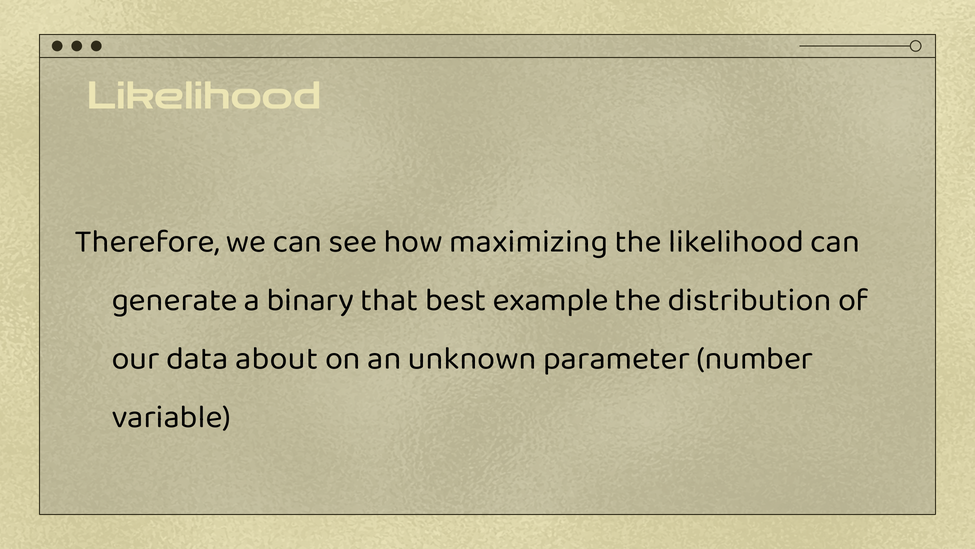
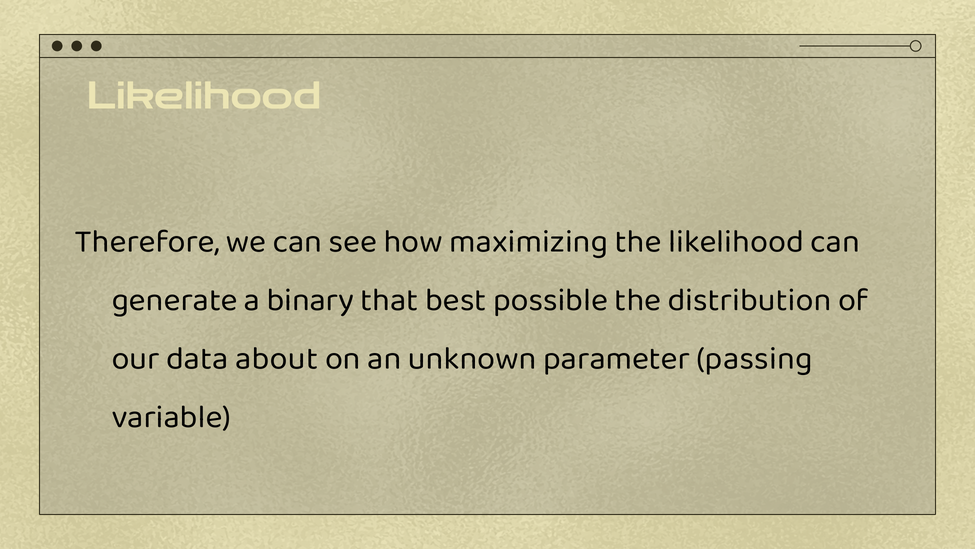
example: example -> possible (550, 299)
number: number -> passing (755, 358)
